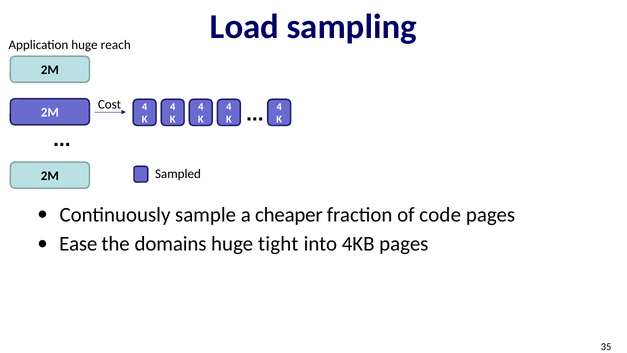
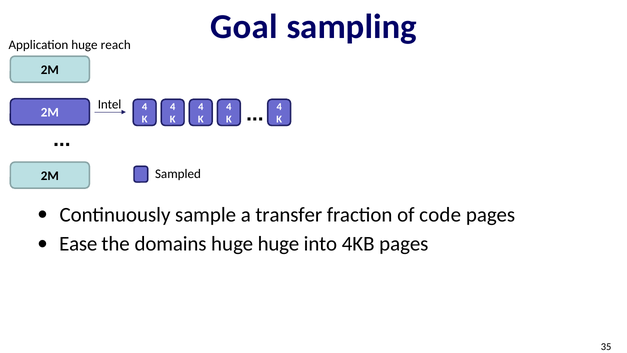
Load: Load -> Goal (244, 27)
Cost: Cost -> Intel (110, 104)
cheaper: cheaper -> transfer (289, 215)
huge tight: tight -> huge (278, 244)
